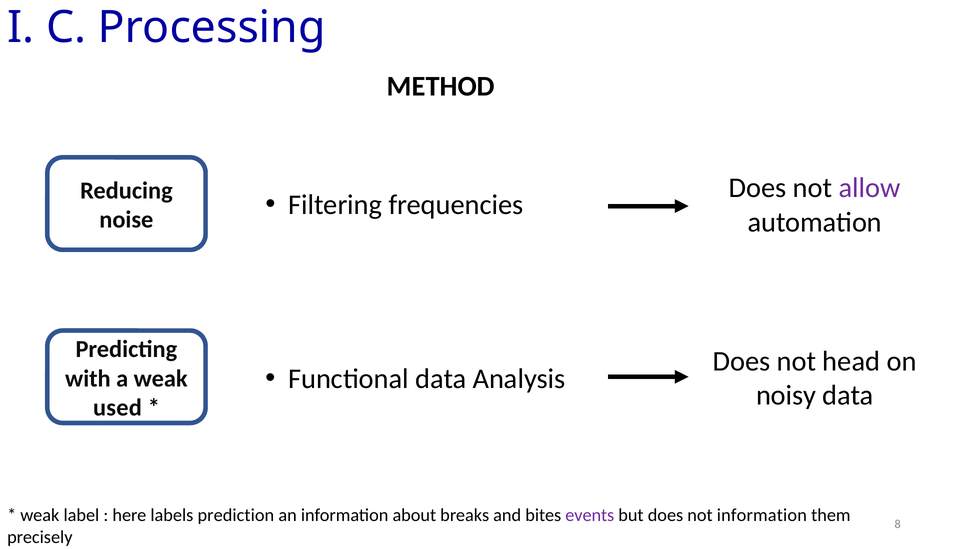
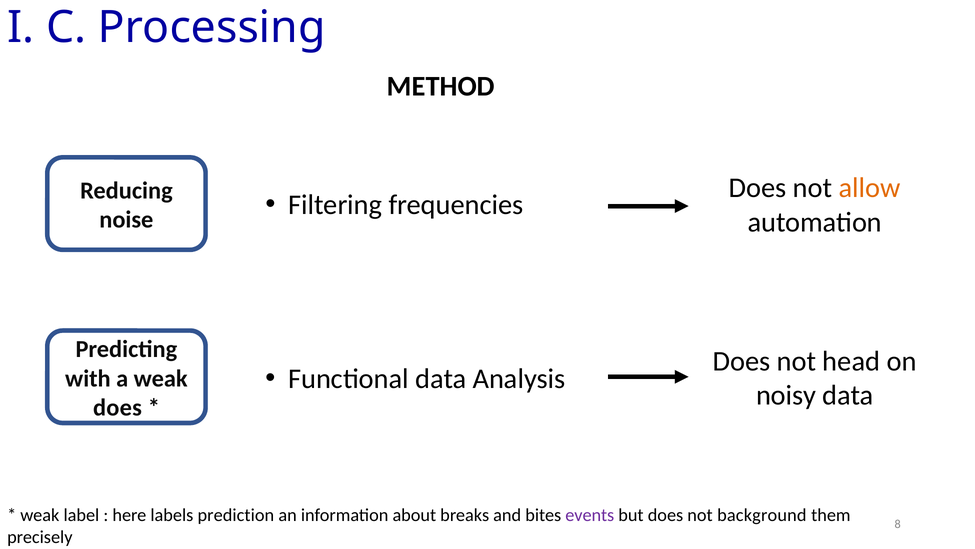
allow colour: purple -> orange (870, 188)
used: used -> does (117, 407)
not information: information -> background (762, 515)
